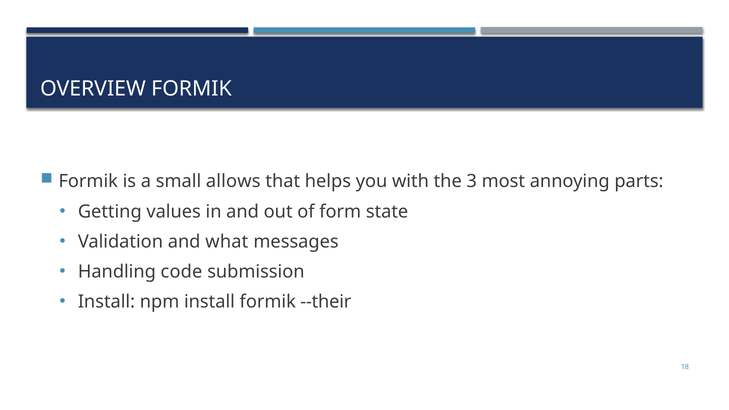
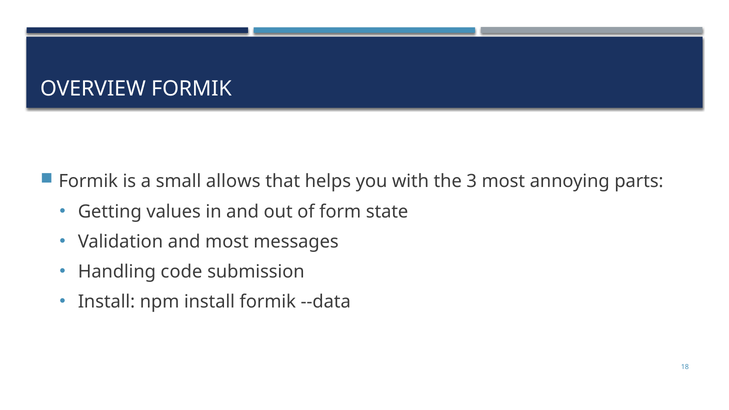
and what: what -> most (227, 242)
--their: --their -> --data (326, 302)
